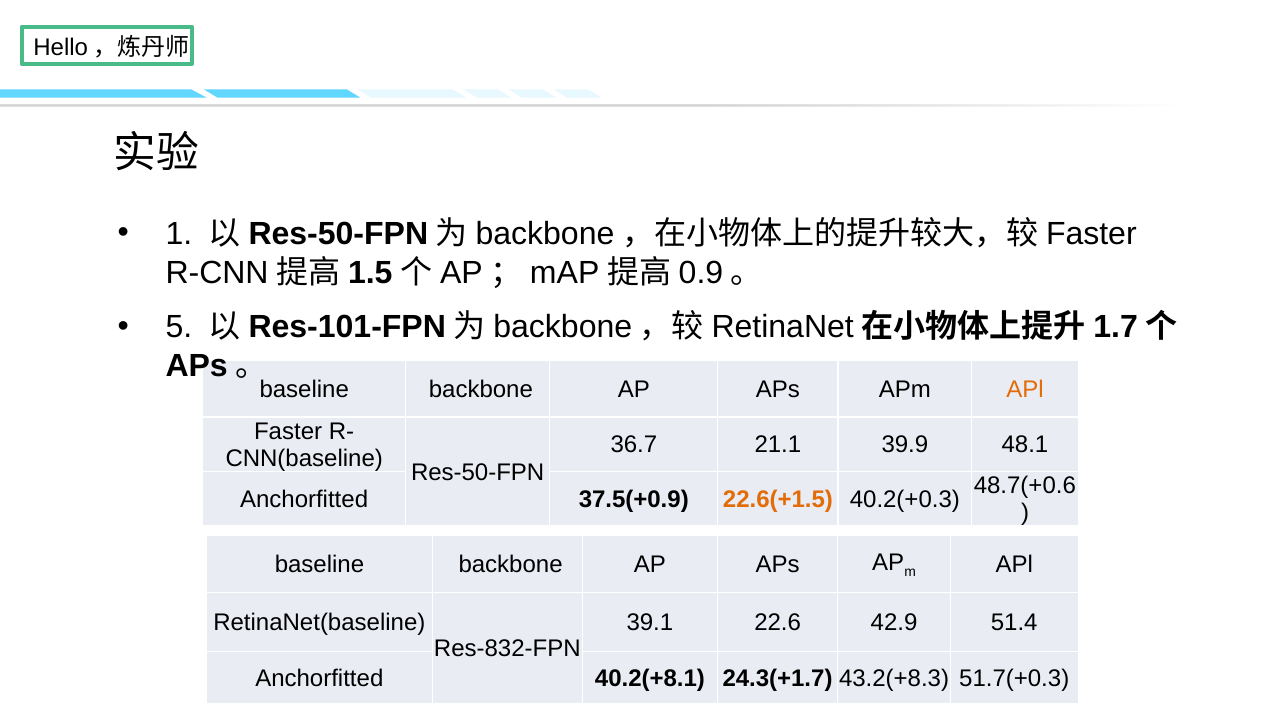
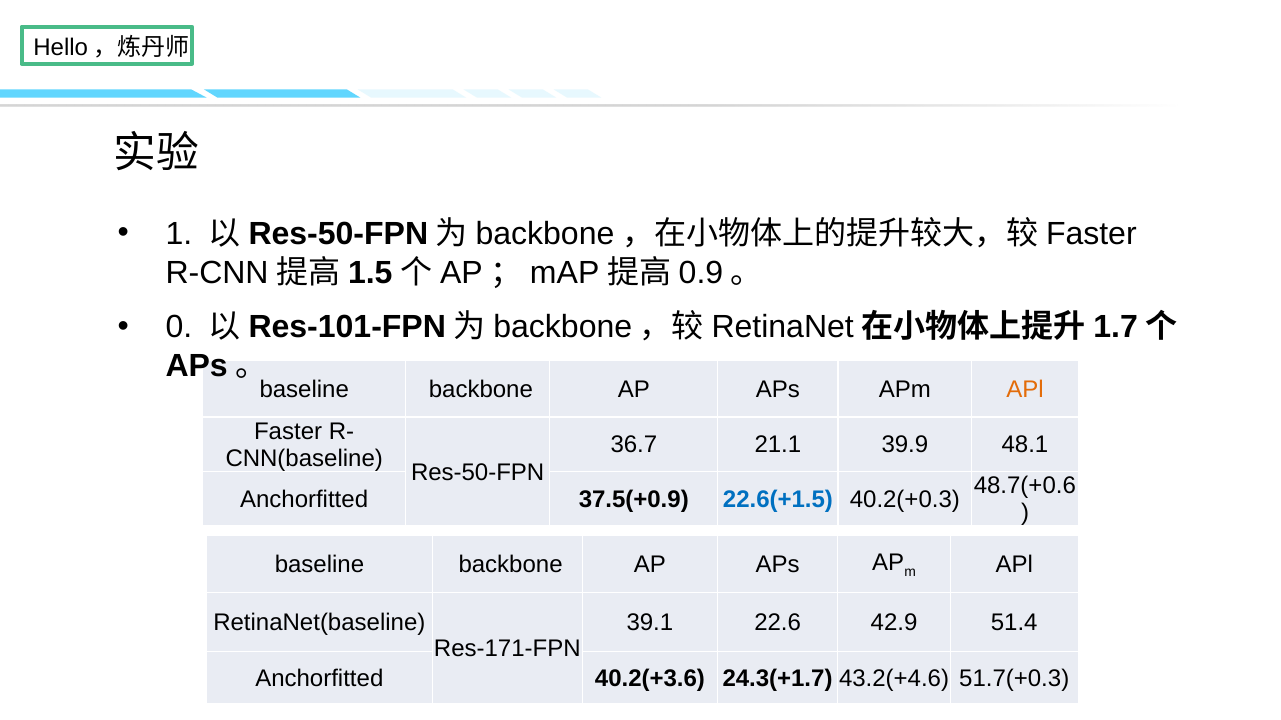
5: 5 -> 0 (179, 328)
22.6(+1.5 colour: orange -> blue (778, 500)
Res-832-FPN: Res-832-FPN -> Res-171-FPN (507, 649)
40.2(+8.1: 40.2(+8.1 -> 40.2(+3.6 (650, 679)
43.2(+8.3: 43.2(+8.3 -> 43.2(+4.6 (894, 679)
